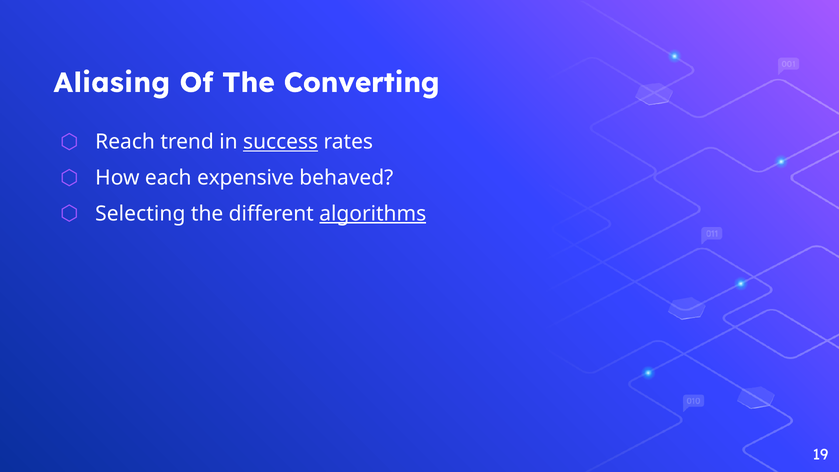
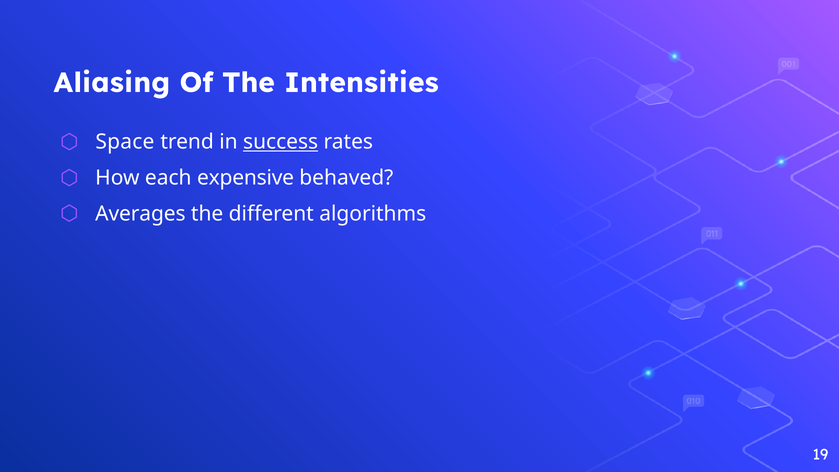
Converting: Converting -> Intensities (361, 83)
Reach: Reach -> Space (125, 142)
Selecting: Selecting -> Averages (140, 214)
algorithms underline: present -> none (373, 214)
